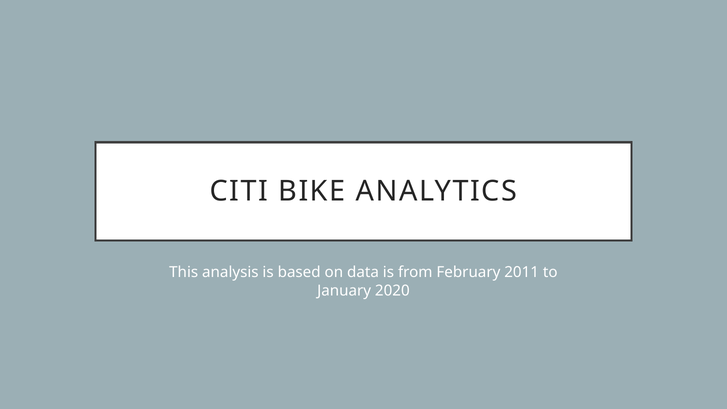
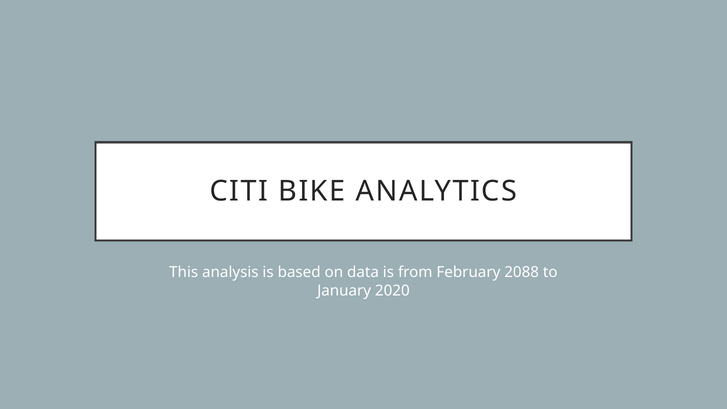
2011: 2011 -> 2088 (522, 272)
